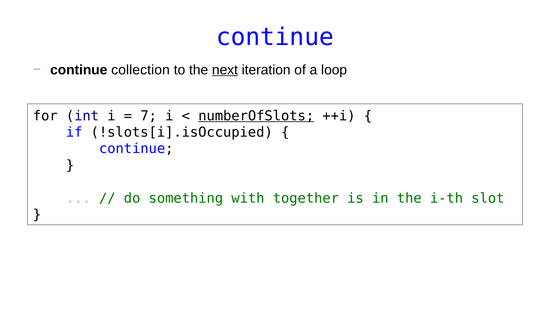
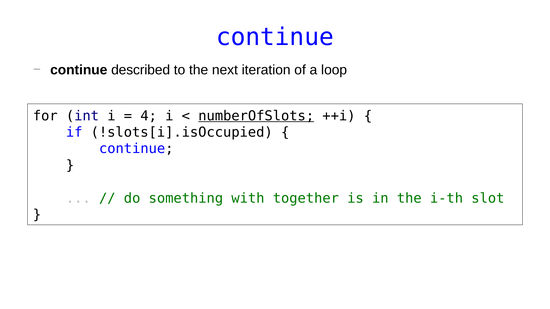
collection: collection -> described (141, 70)
next underline: present -> none (225, 70)
7: 7 -> 4 (149, 116)
